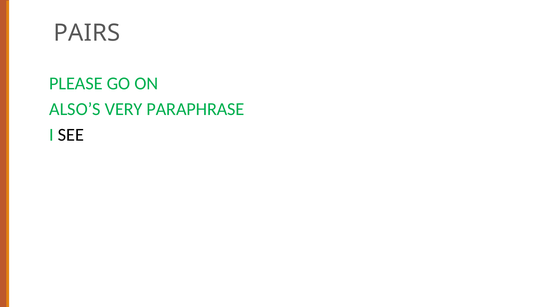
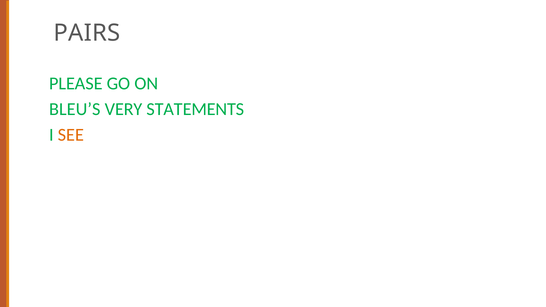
ALSO’S: ALSO’S -> BLEU’S (75, 109)
PARAPHRASE: PARAPHRASE -> STATEMENTS (195, 109)
SEE colour: black -> orange (71, 135)
